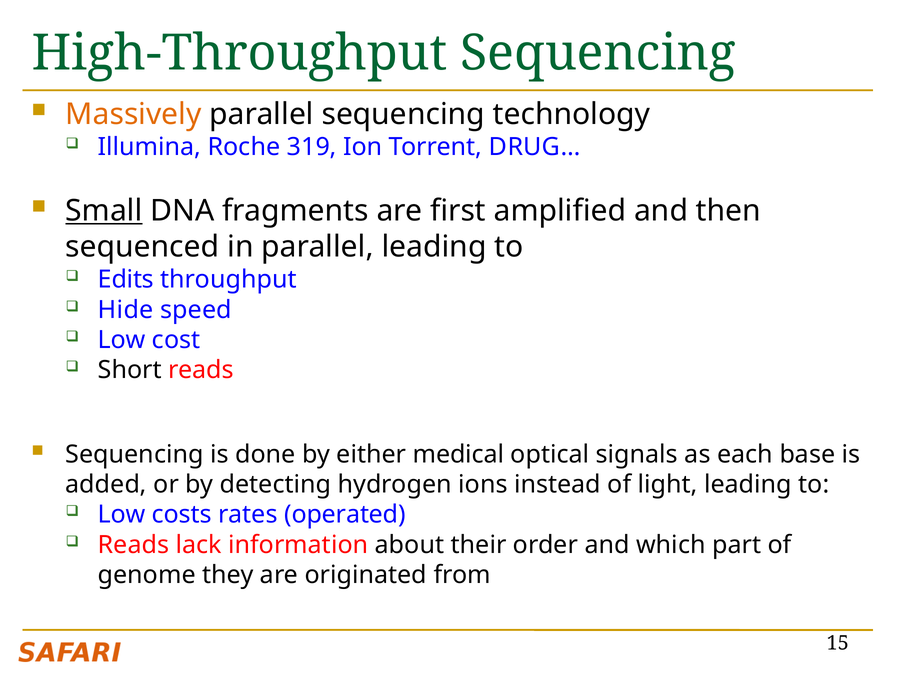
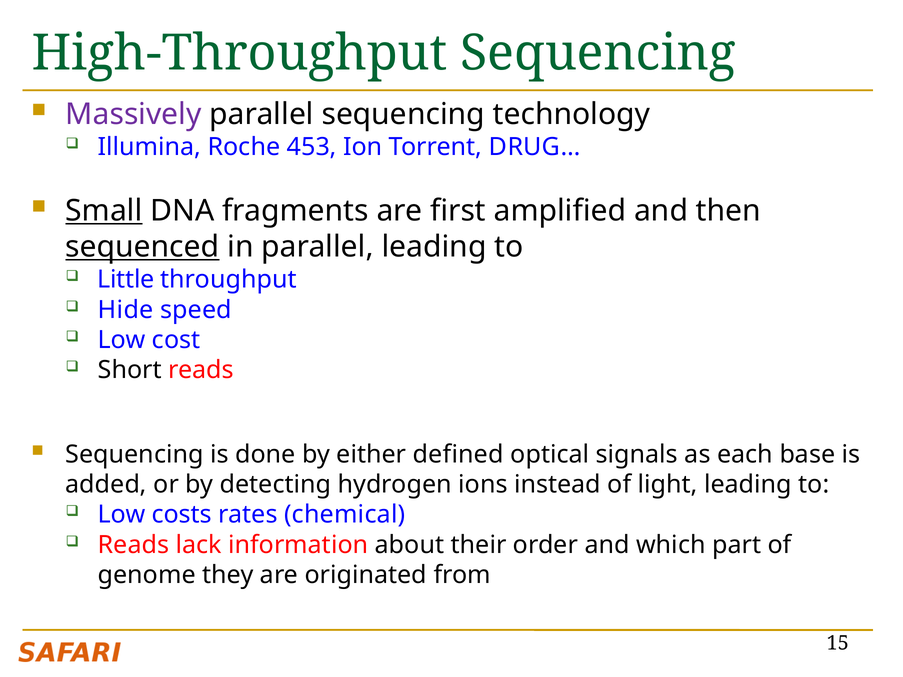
Massively colour: orange -> purple (134, 114)
319: 319 -> 453 (312, 147)
sequenced underline: none -> present (142, 247)
Edits: Edits -> Little (126, 280)
medical: medical -> defined (458, 455)
operated: operated -> chemical (345, 515)
